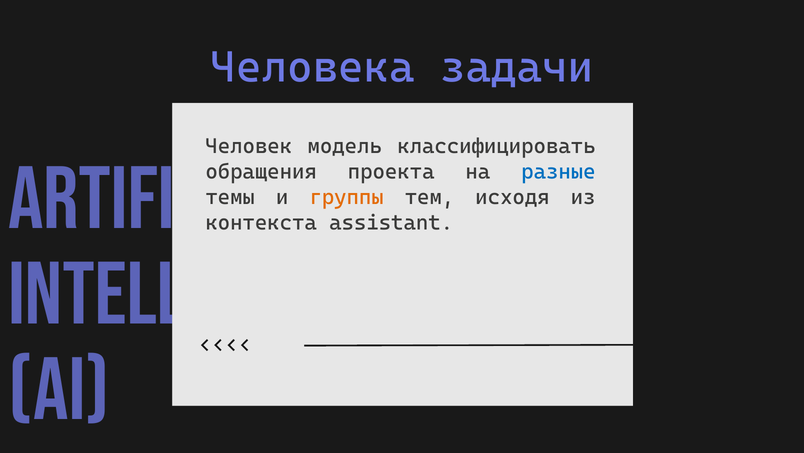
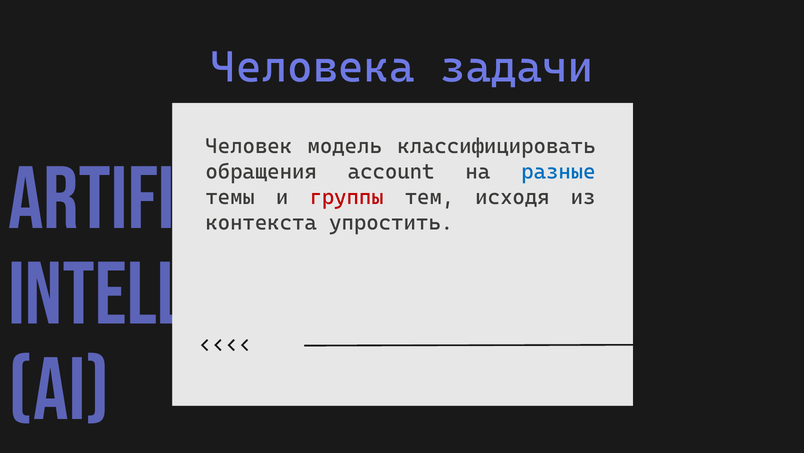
проекта: проекта -> account (391, 171)
группы colour: orange -> red (347, 197)
assistant: assistant -> упростить (391, 222)
